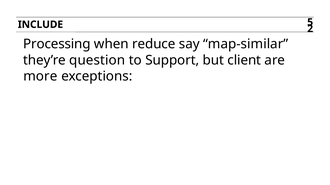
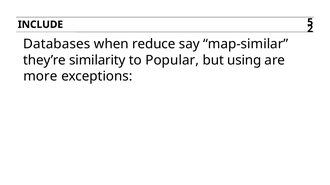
Processing: Processing -> Databases (57, 44)
question: question -> similarity (97, 60)
Support: Support -> Popular (172, 60)
client: client -> using (244, 60)
